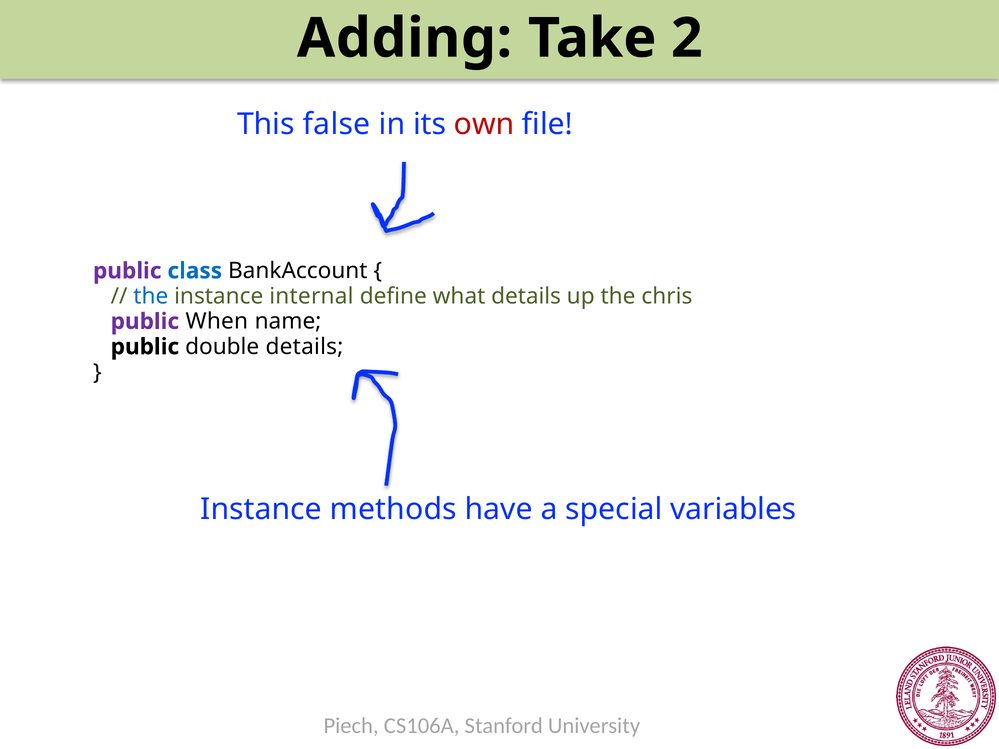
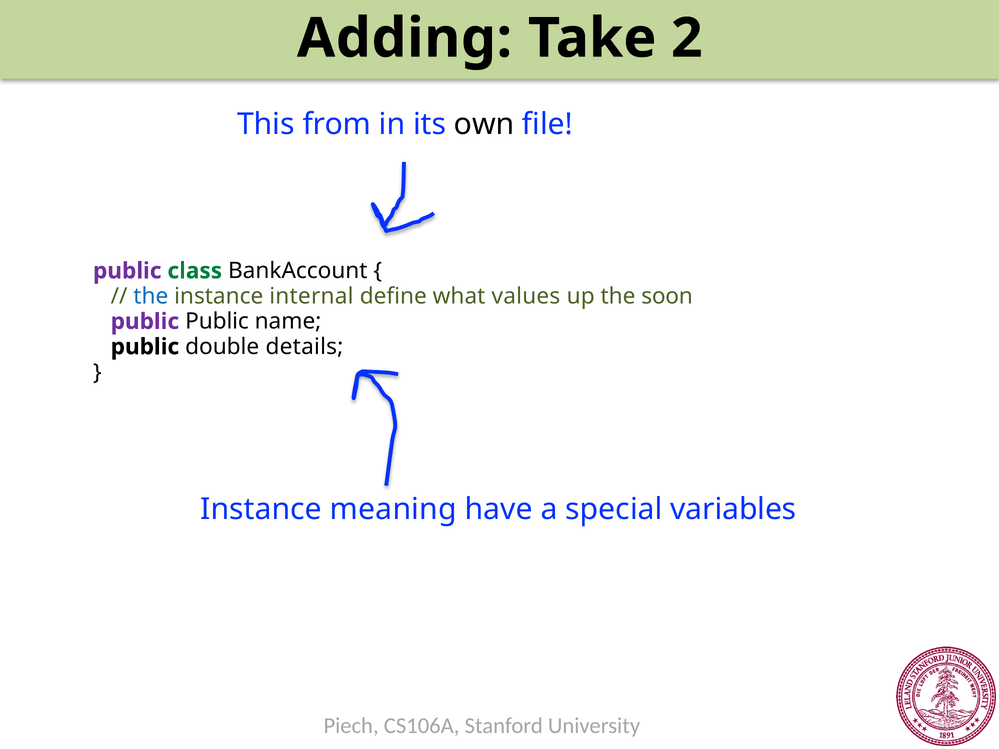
false: false -> from (337, 124)
own colour: red -> black (484, 124)
class colour: blue -> green (195, 271)
what details: details -> values (526, 296)
chris: chris -> soon (667, 296)
public When: When -> Public (217, 322)
methods: methods -> meaning (393, 509)
